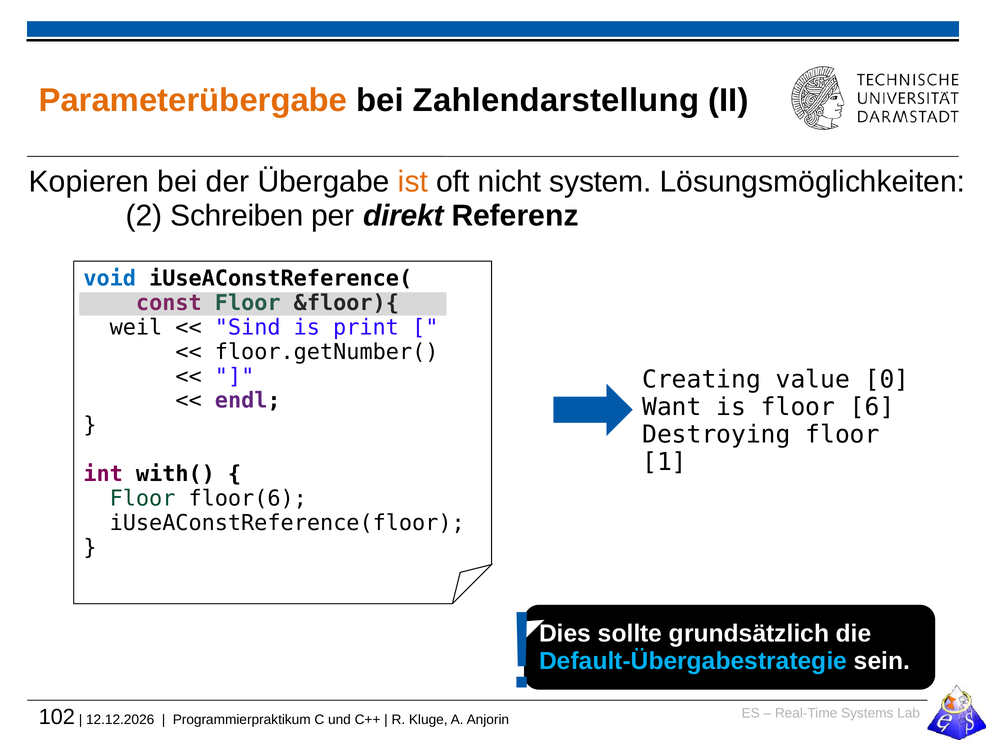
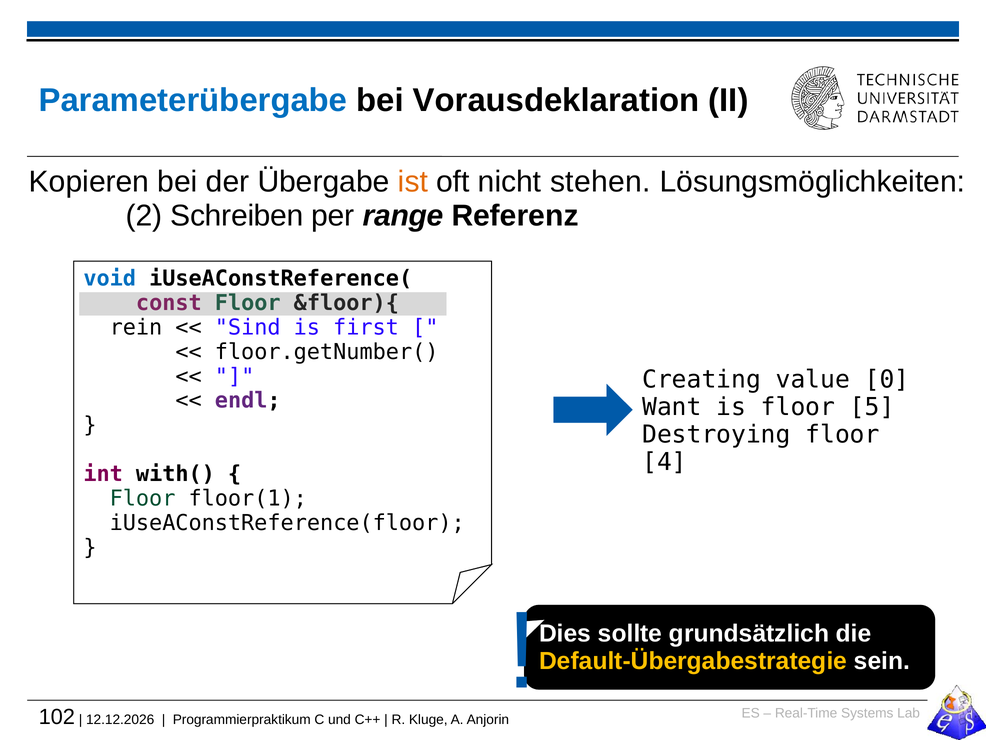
Parameterübergabe colour: orange -> blue (193, 100)
Zahlendarstellung: Zahlendarstellung -> Vorausdeklaration (556, 100)
system: system -> stehen (600, 182)
direkt: direkt -> range (403, 215)
weil: weil -> rein (136, 327)
print: print -> first (366, 327)
6: 6 -> 5 (872, 407)
1: 1 -> 4 (665, 462)
floor(6: floor(6 -> floor(1 (248, 498)
Default-Übergabestrategie colour: light blue -> yellow (693, 661)
